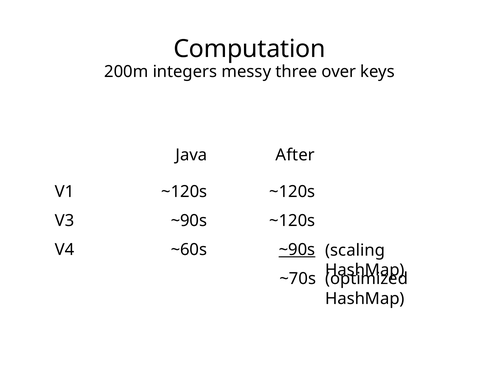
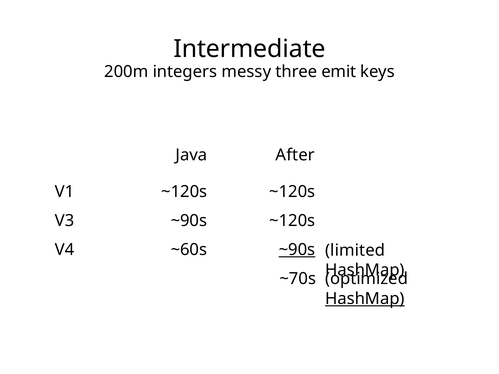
Computation: Computation -> Intermediate (250, 49)
over: over -> emit (339, 72)
scaling: scaling -> limited (355, 250)
HashMap underline: none -> present (365, 299)
